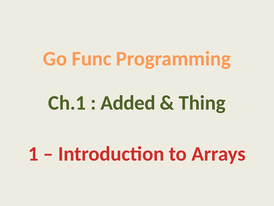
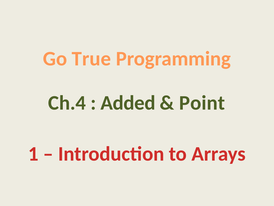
Func: Func -> True (91, 59)
Ch.1: Ch.1 -> Ch.4 (67, 103)
Thing: Thing -> Point (202, 103)
